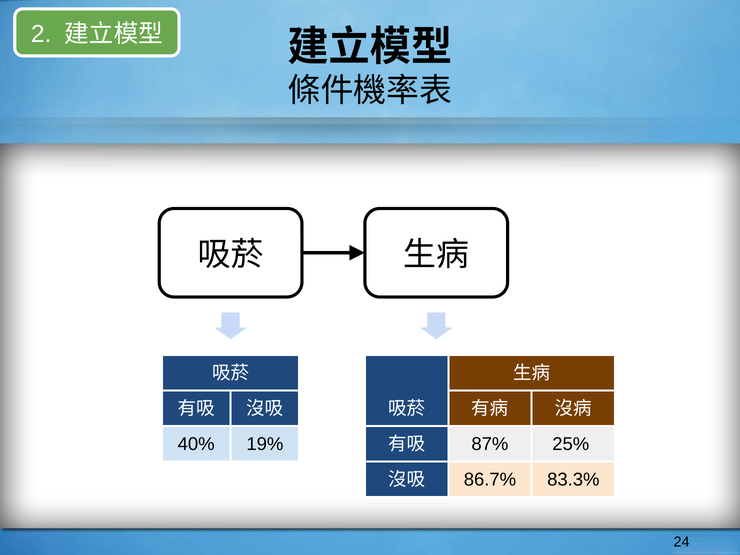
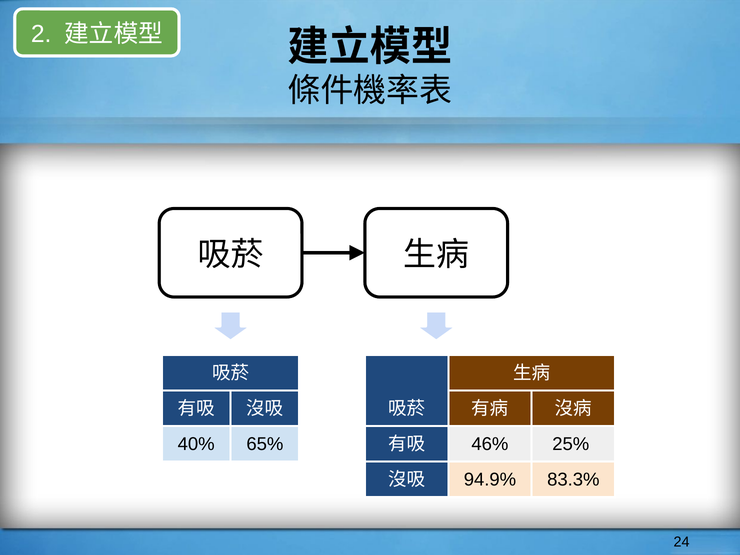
19%: 19% -> 65% (265, 444)
87%: 87% -> 46% (490, 444)
86.7%: 86.7% -> 94.9% (490, 480)
